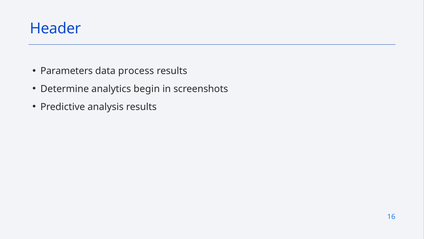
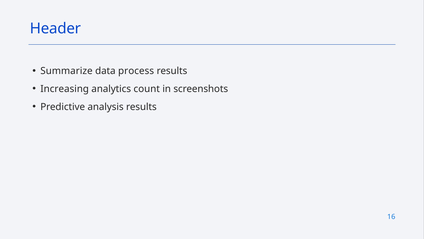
Parameters: Parameters -> Summarize (67, 71)
Determine: Determine -> Increasing (65, 89)
begin: begin -> count (147, 89)
